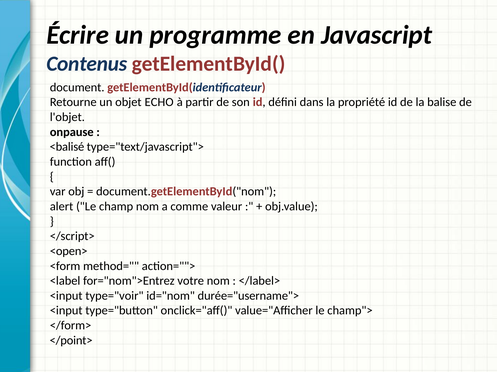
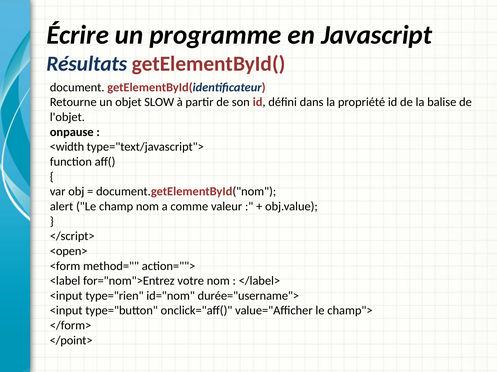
Contenus: Contenus -> Résultats (87, 64)
ECHO: ECHO -> SLOW (159, 102)
<balisé: <balisé -> <width (67, 147)
type="voir: type="voir -> type="rien (114, 296)
